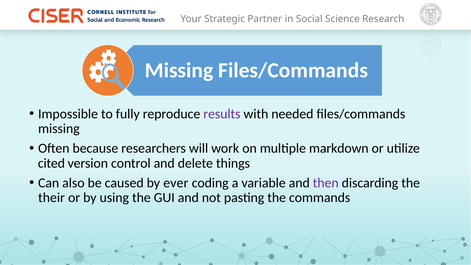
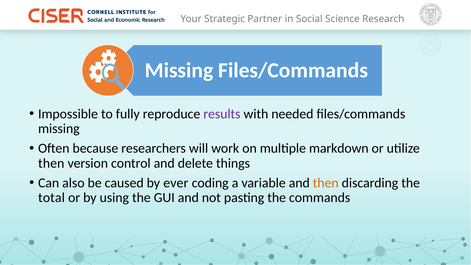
cited: cited -> then (51, 163)
then colour: purple -> orange (326, 183)
their: their -> total (51, 198)
